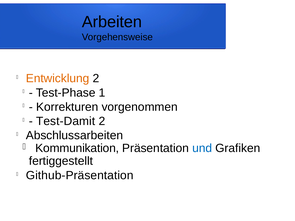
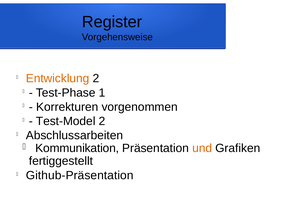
Arbeiten: Arbeiten -> Register (112, 22)
Test-Damit: Test-Damit -> Test-Model (66, 121)
und colour: blue -> orange (202, 148)
